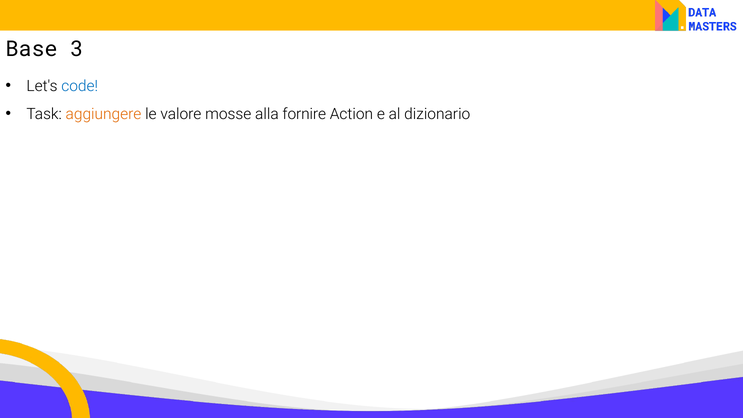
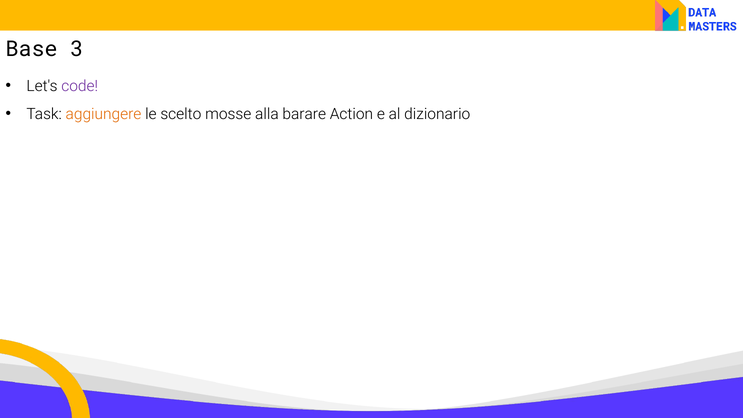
code colour: blue -> purple (80, 86)
valore: valore -> scelto (181, 114)
fornire: fornire -> barare (304, 114)
